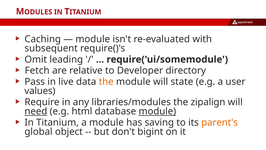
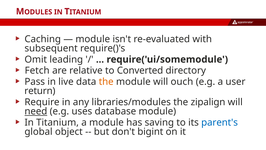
Developer: Developer -> Converted (140, 70)
state: state -> ouch (182, 82)
values: values -> return (40, 91)
html: html -> uses (82, 111)
module underline: present -> none (157, 111)
parent's colour: orange -> blue (220, 122)
